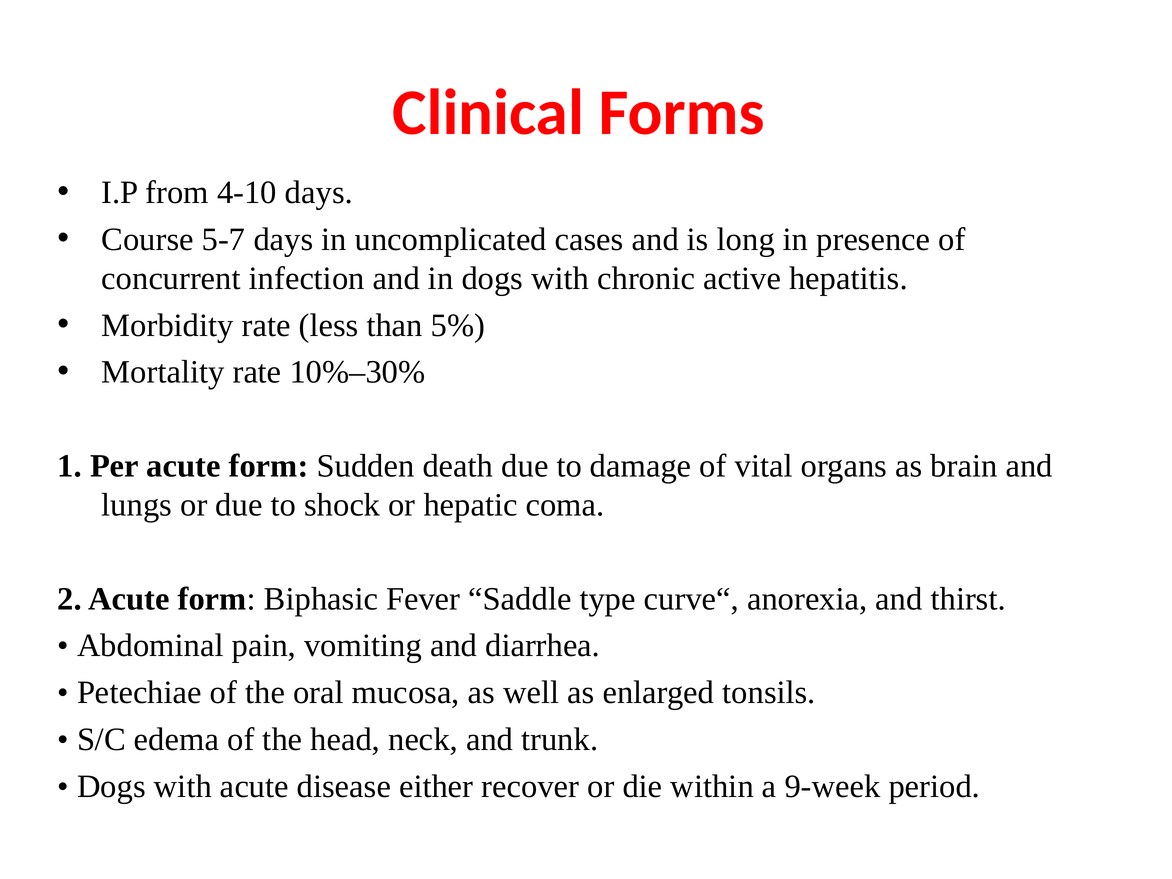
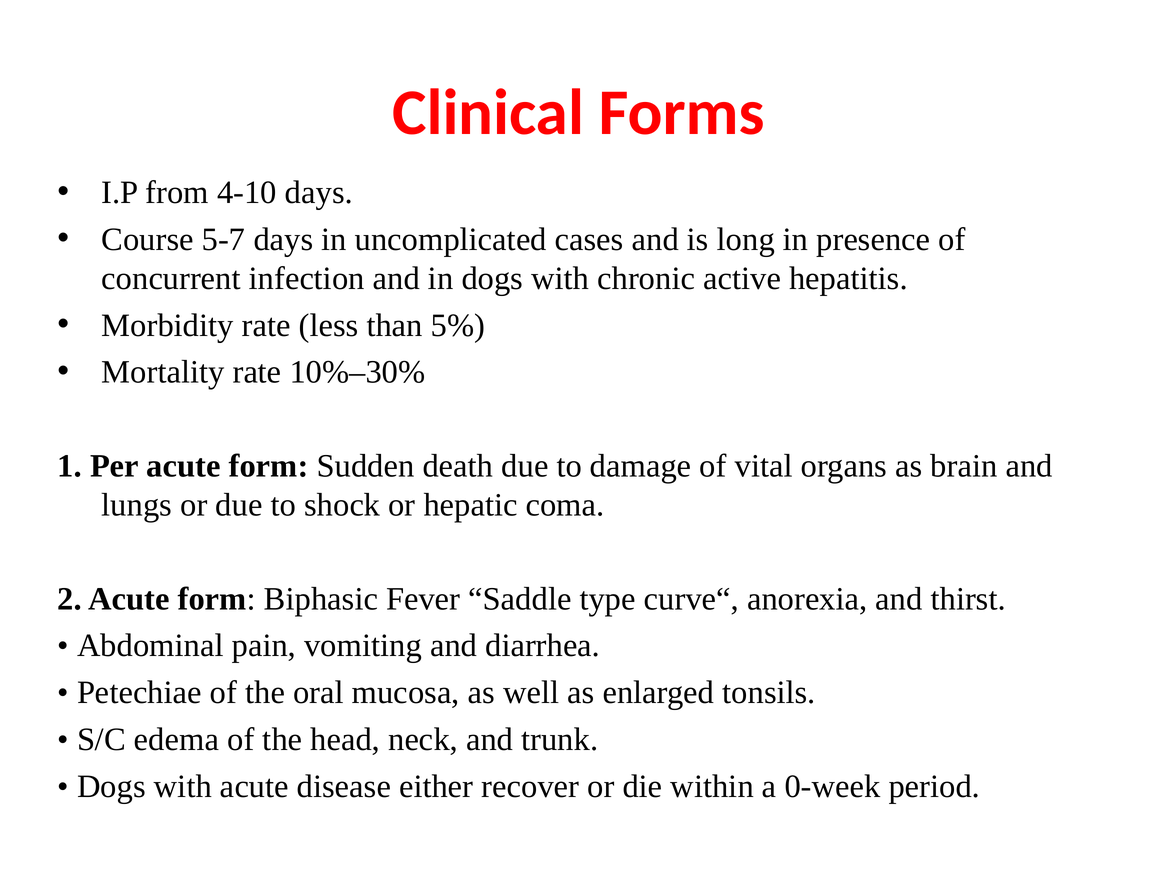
9-week: 9-week -> 0-week (832, 786)
